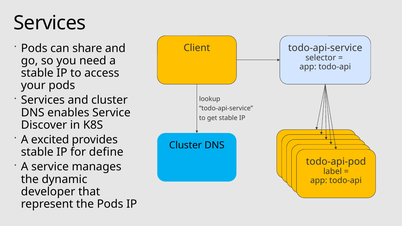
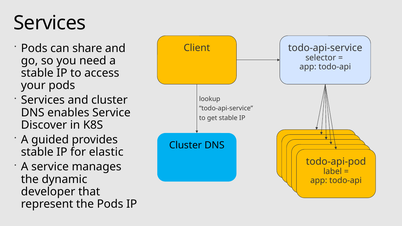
excited: excited -> guided (50, 140)
define: define -> elastic (106, 152)
